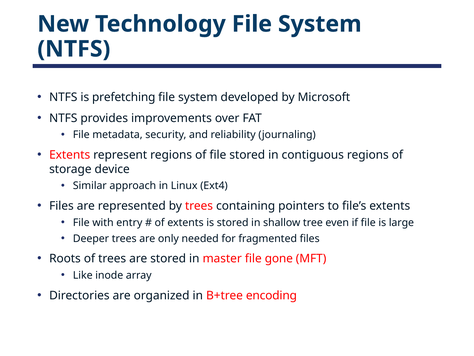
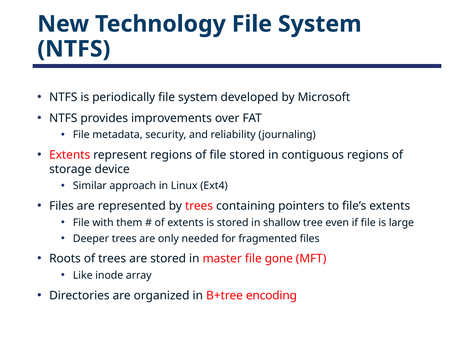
prefetching: prefetching -> periodically (124, 97)
entry: entry -> them (129, 222)
